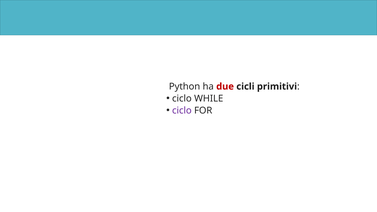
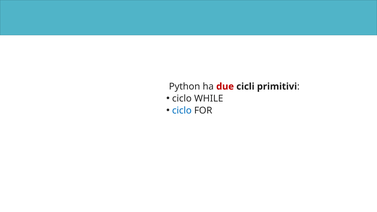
ciclo colour: purple -> blue (182, 110)
